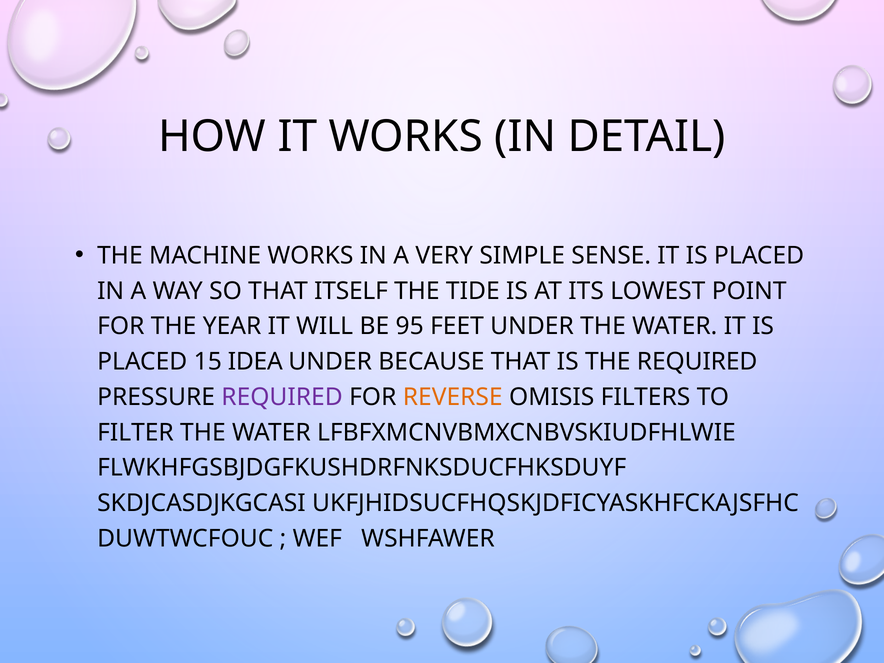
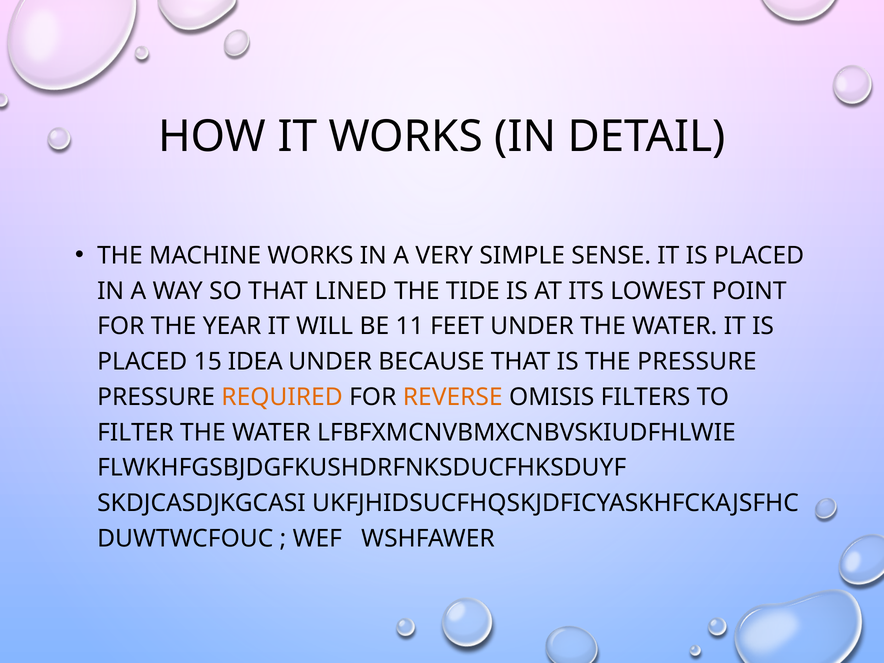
ITSELF: ITSELF -> LINED (351, 291)
95: 95 -> 11 (410, 326)
THE REQUIRED: REQUIRED -> PRESSURE (697, 362)
REQUIRED colour: purple -> orange (282, 397)
